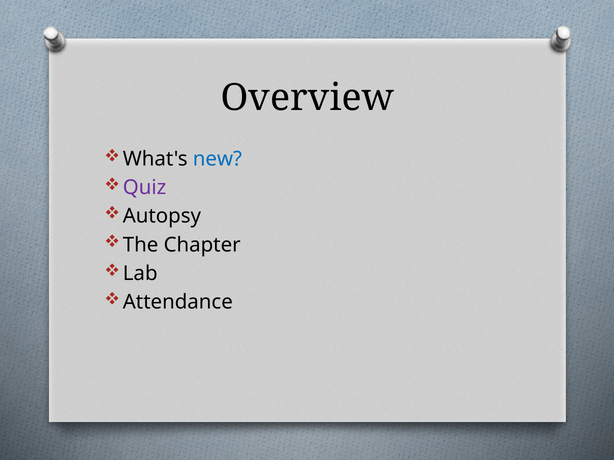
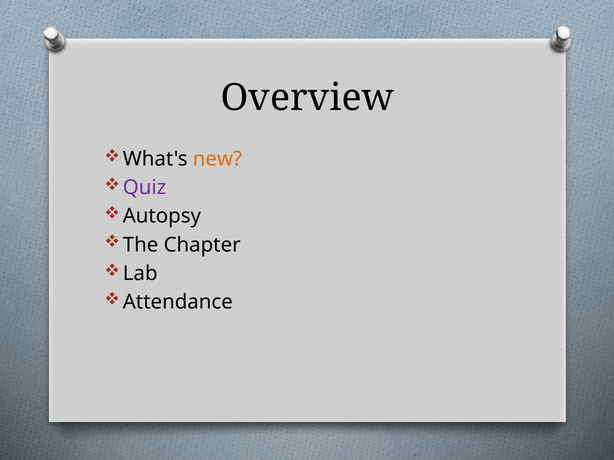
new colour: blue -> orange (217, 159)
